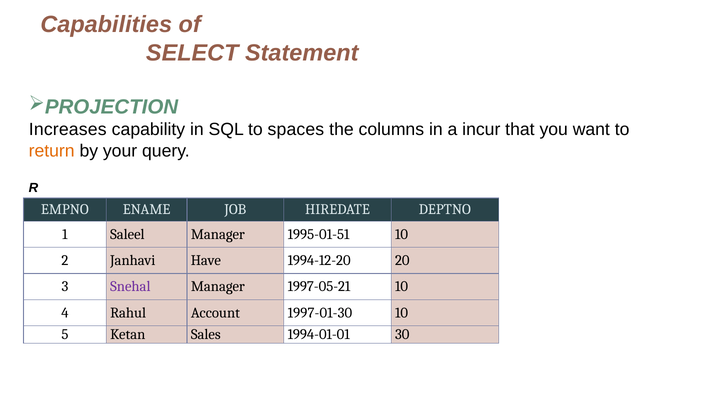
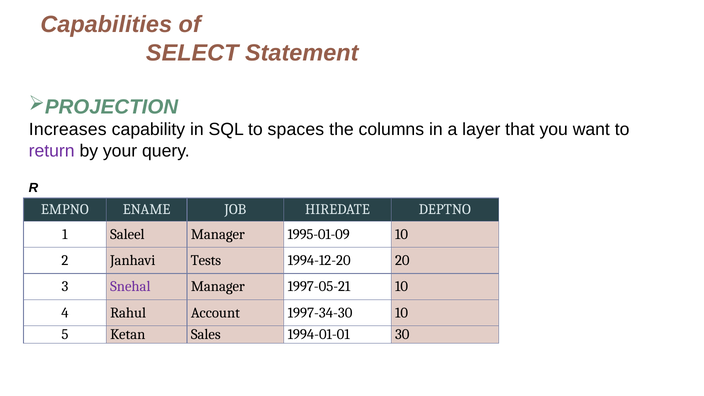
incur: incur -> layer (481, 130)
return colour: orange -> purple (52, 151)
1995-01-51: 1995-01-51 -> 1995-01-09 (319, 234)
Have: Have -> Tests (206, 260)
1997-01-30: 1997-01-30 -> 1997-34-30 (320, 313)
